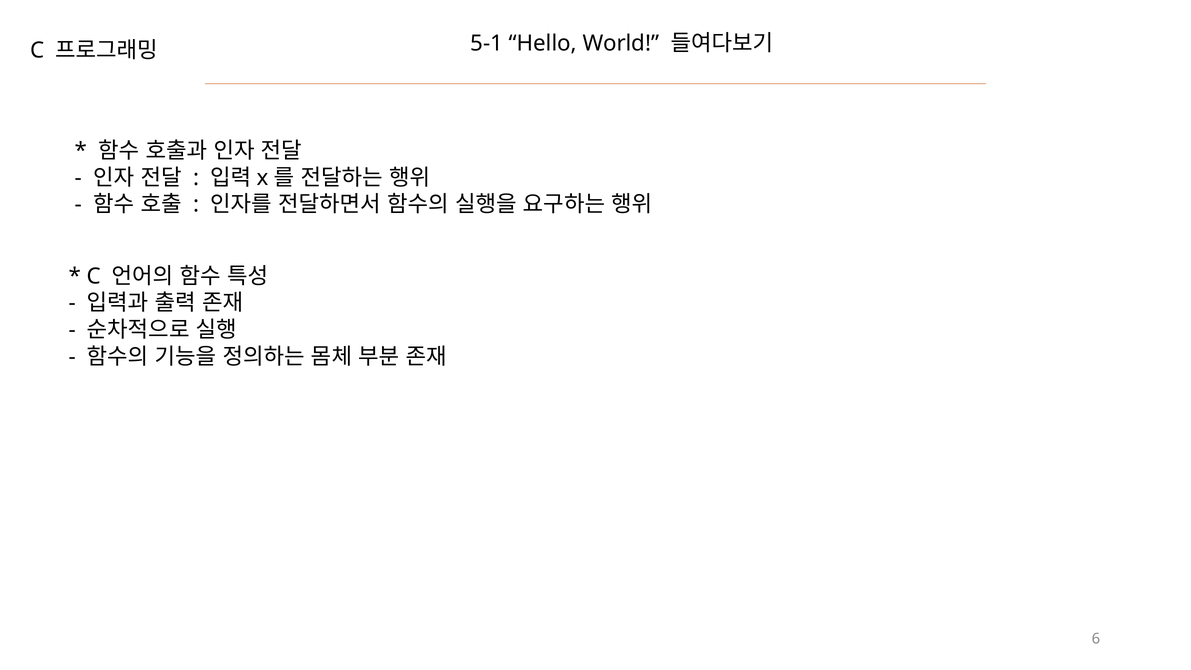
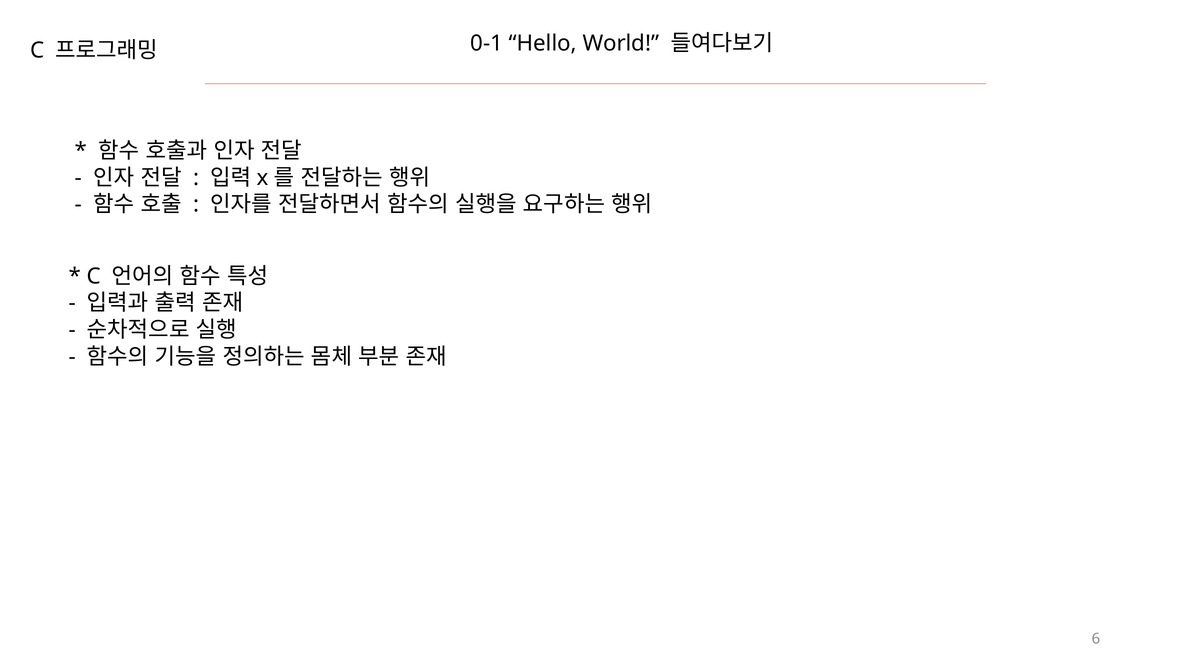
5-1: 5-1 -> 0-1 (487, 43)
